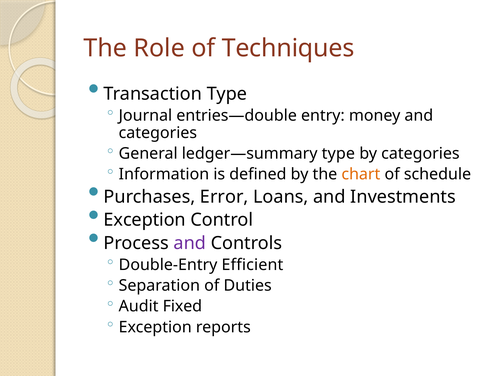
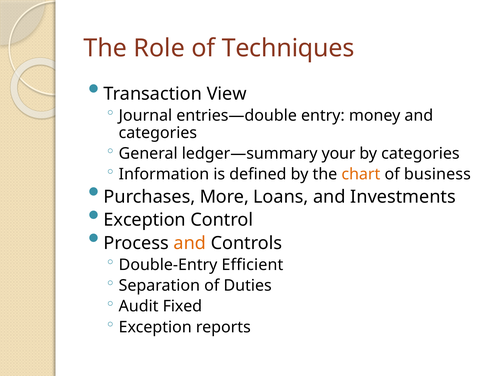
Transaction Type: Type -> View (227, 94)
ledger—summary type: type -> your (339, 153)
schedule: schedule -> business (437, 174)
Error: Error -> More (224, 197)
and colour: purple -> orange (190, 243)
